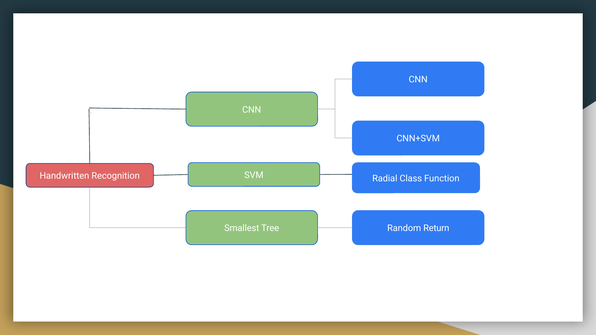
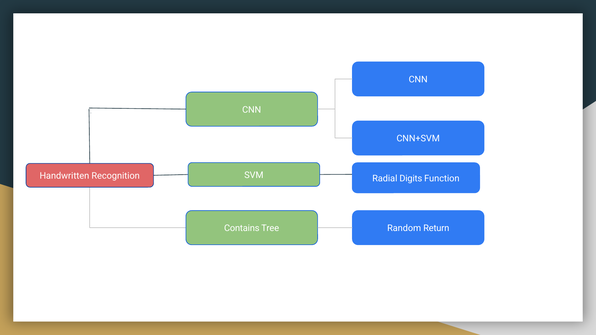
Class: Class -> Digits (411, 179)
Smallest: Smallest -> Contains (242, 228)
